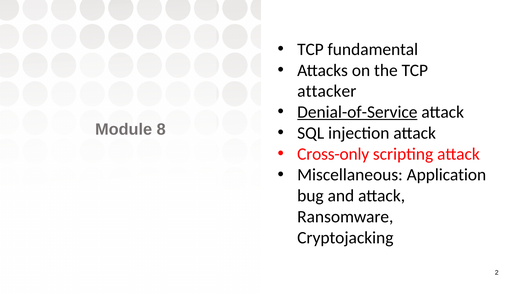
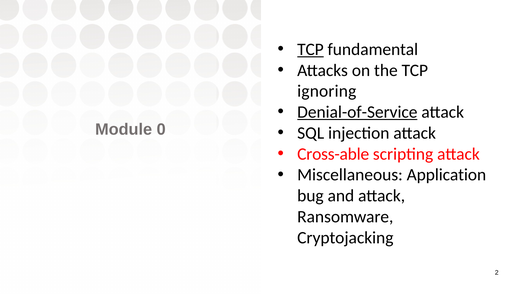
TCP underline: none -> present (310, 49)
attacker: attacker -> ignoring (327, 91)
8: 8 -> 0 (161, 129)
Cross-only: Cross-only -> Cross-able (333, 154)
